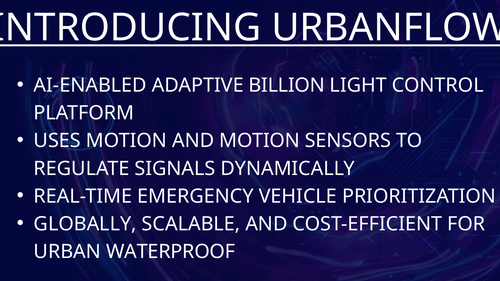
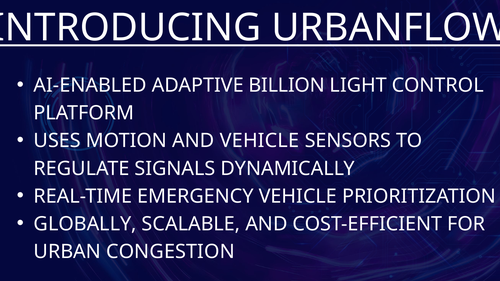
AND MOTION: MOTION -> VEHICLE (259, 141)
WATERPROOF: WATERPROOF -> CONGESTION (170, 252)
